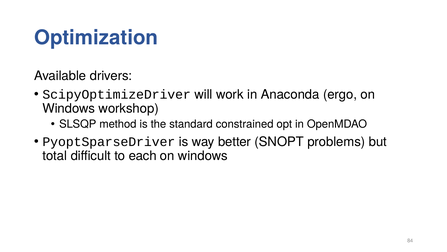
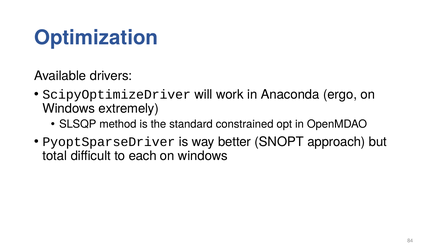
workshop: workshop -> extremely (129, 108)
problems: problems -> approach (336, 142)
